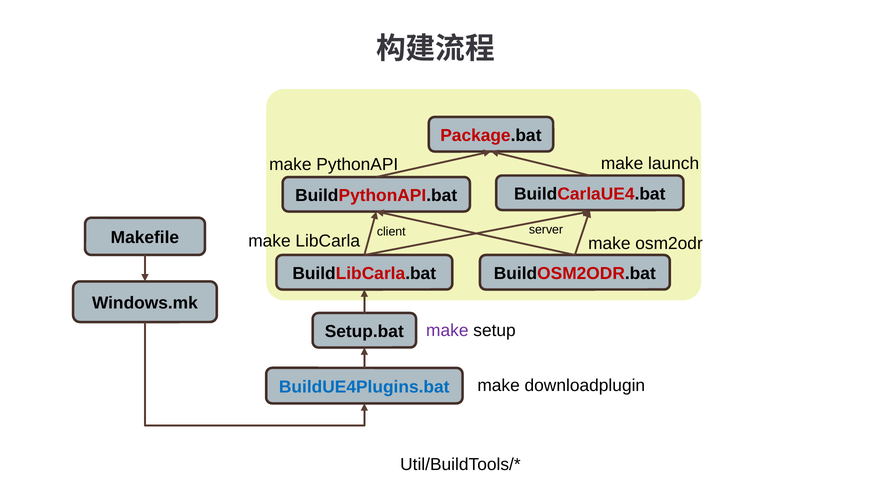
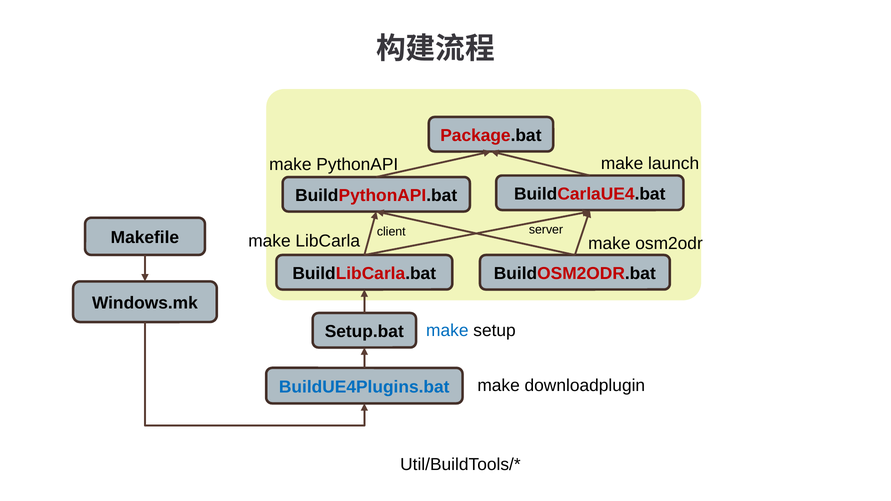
make colour: purple -> blue (447, 330)
